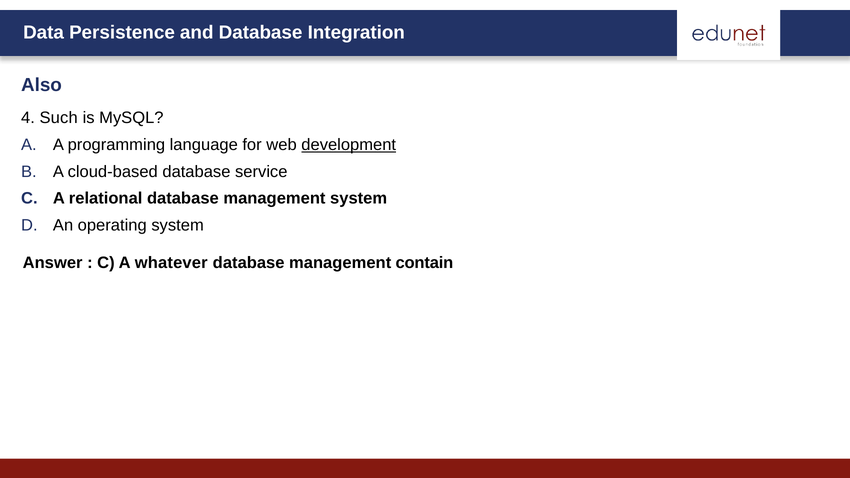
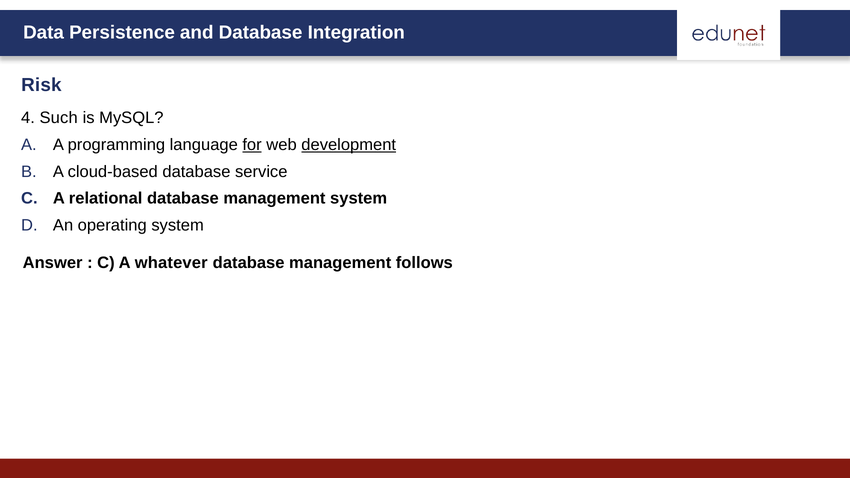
Also: Also -> Risk (41, 85)
for underline: none -> present (252, 145)
contain: contain -> follows (424, 263)
